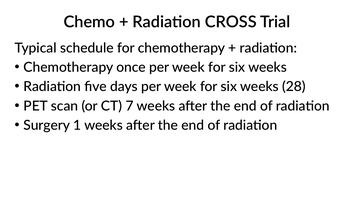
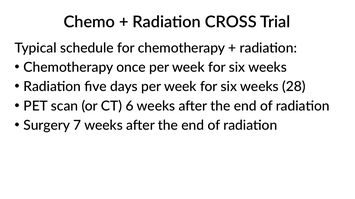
7: 7 -> 6 (130, 106)
1: 1 -> 7 (77, 126)
